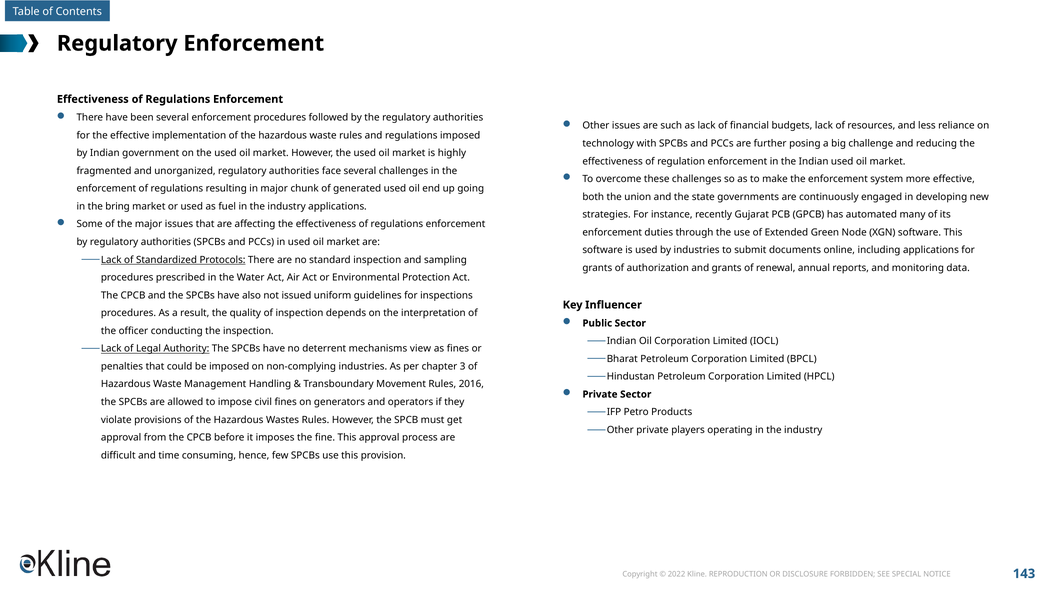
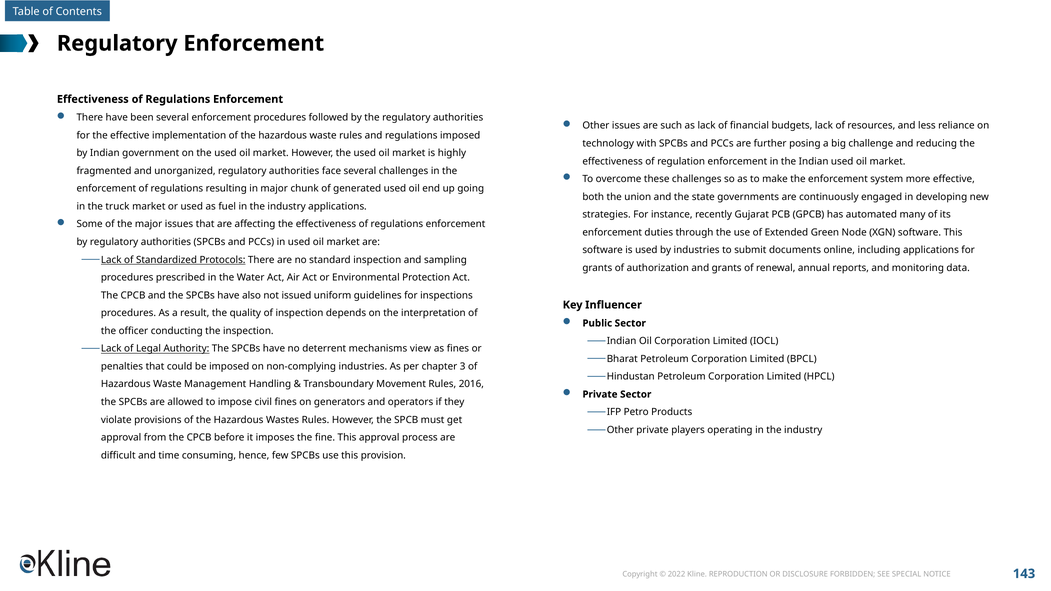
bring: bring -> truck (117, 207)
